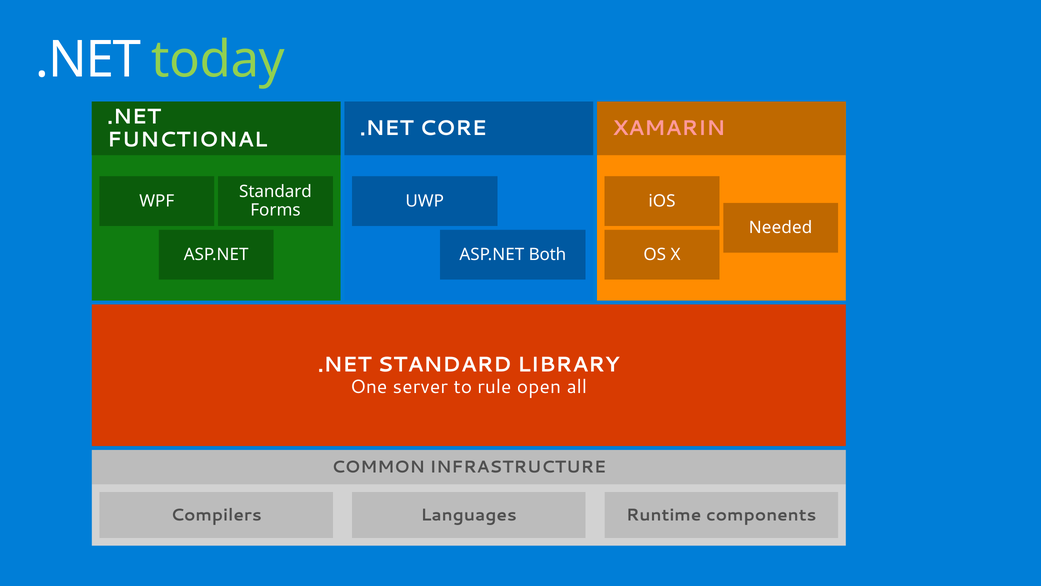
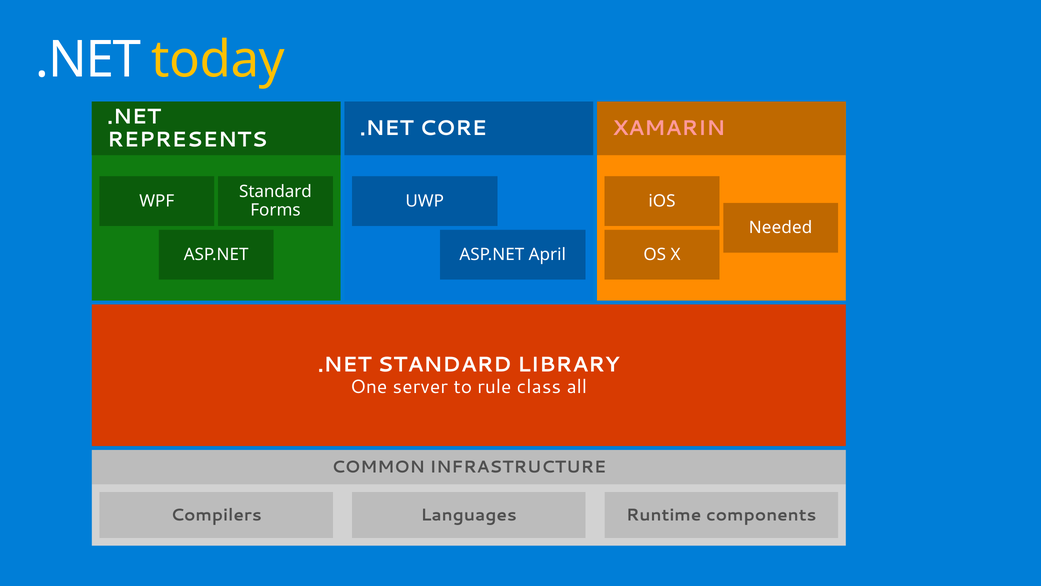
today colour: light green -> yellow (218, 60)
FUNCTIONAL: FUNCTIONAL -> REPRESENTS (187, 140)
Both: Both -> April (547, 254)
open: open -> class (539, 386)
